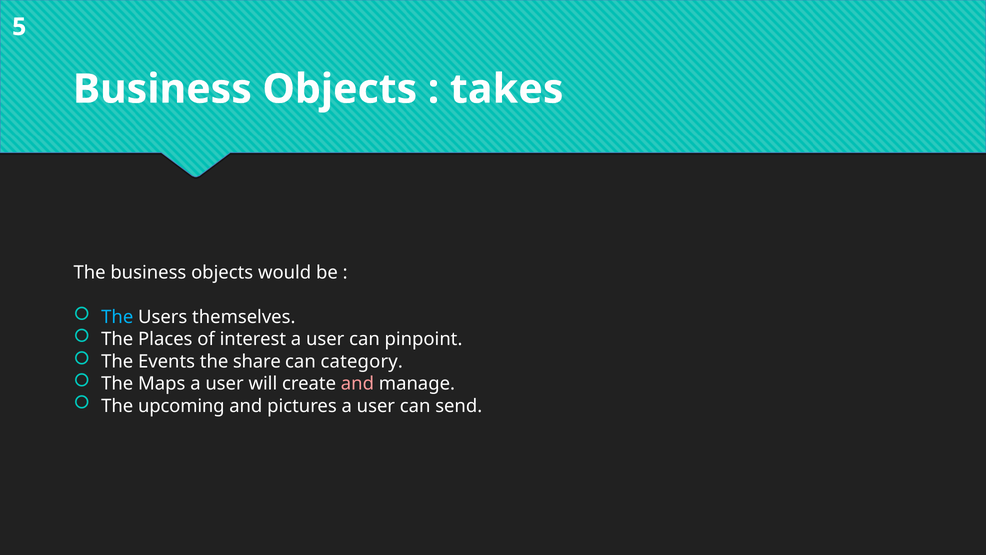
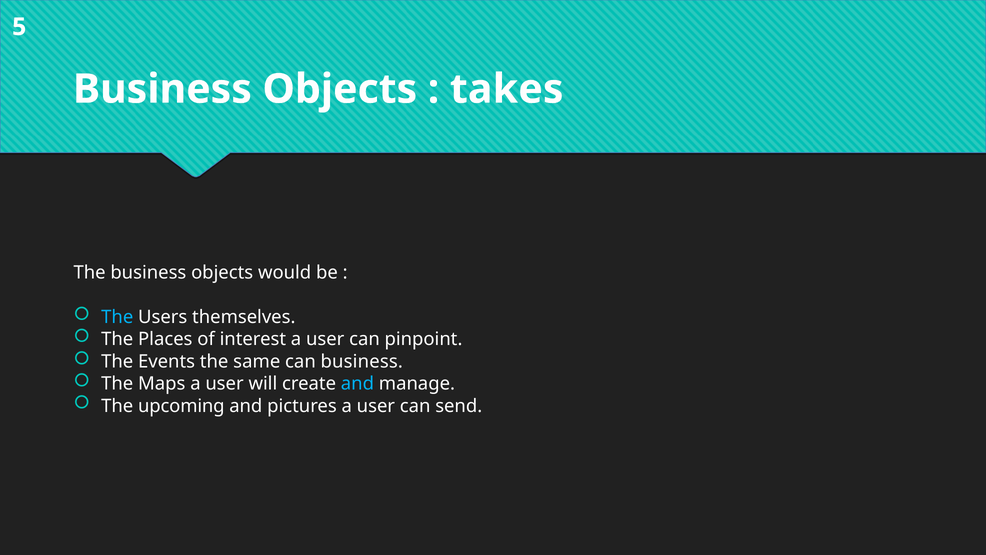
share: share -> same (257, 361)
can category: category -> business (362, 361)
and colour: pink -> light blue (357, 383)
